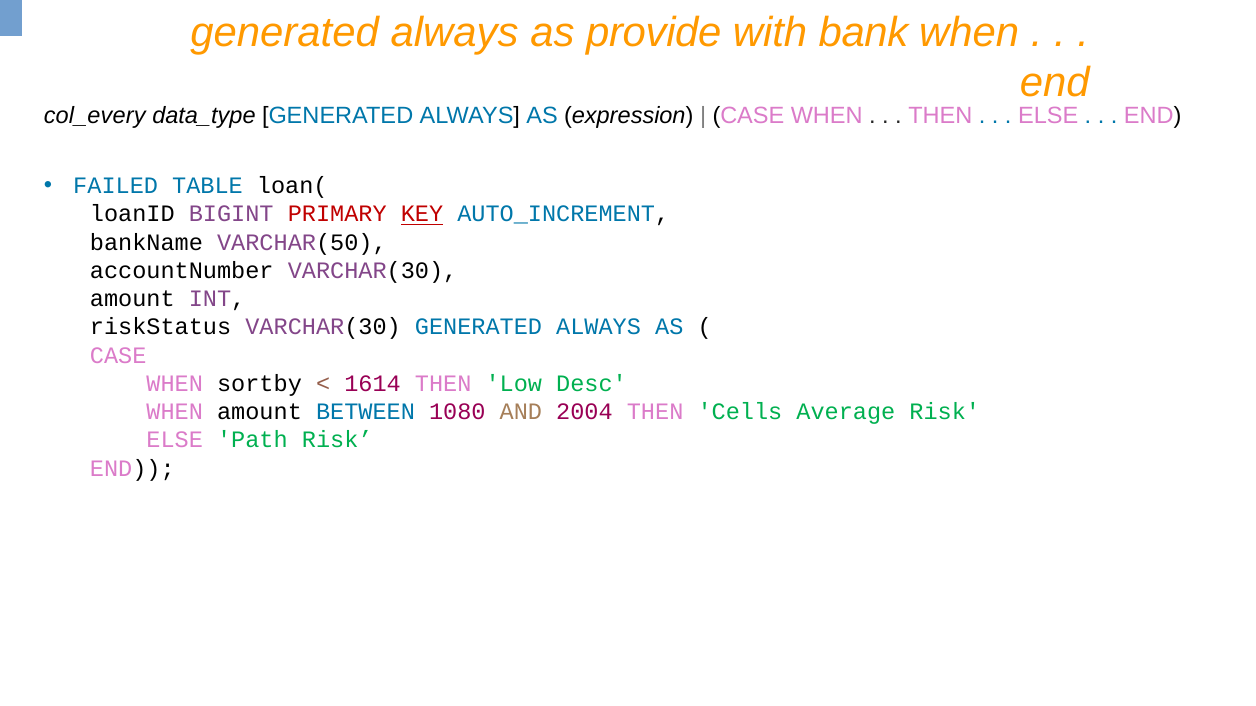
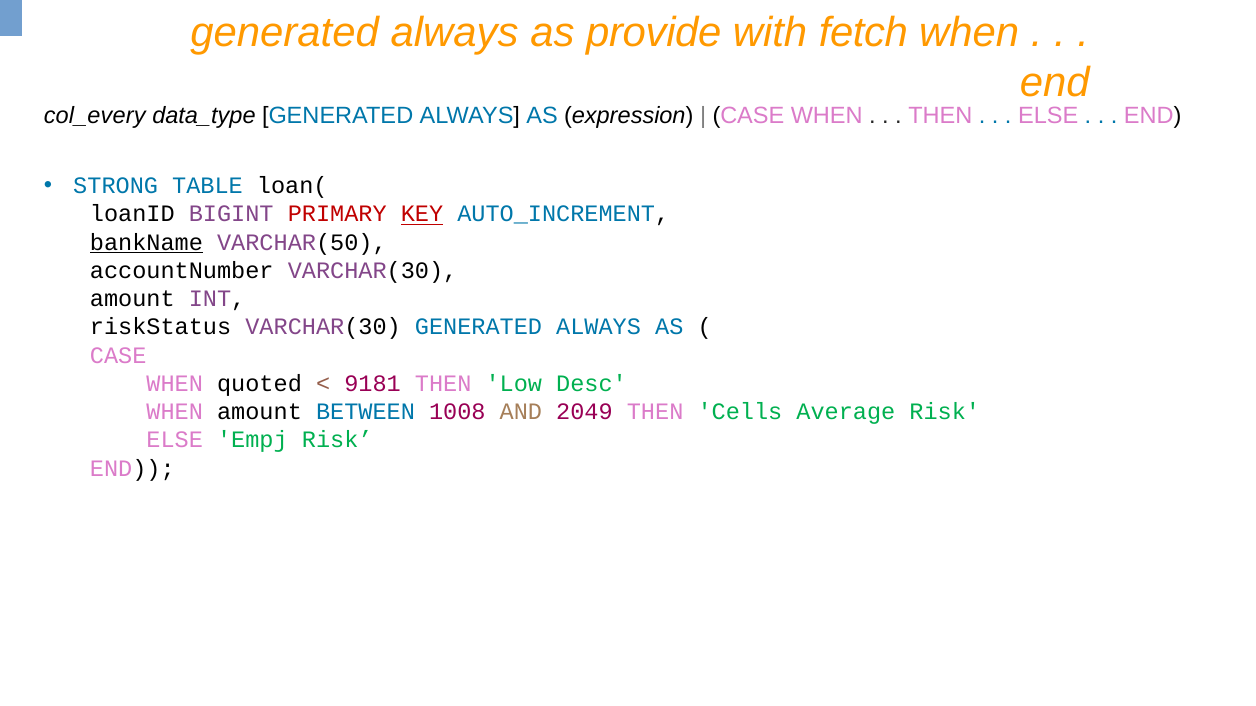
bank: bank -> fetch (863, 33)
FAILED: FAILED -> STRONG (116, 186)
bankName underline: none -> present (146, 243)
sortby: sortby -> quoted (259, 384)
1614: 1614 -> 9181 (373, 384)
1080: 1080 -> 1008 (457, 412)
2004: 2004 -> 2049 (584, 412)
Path: Path -> Empj (252, 440)
